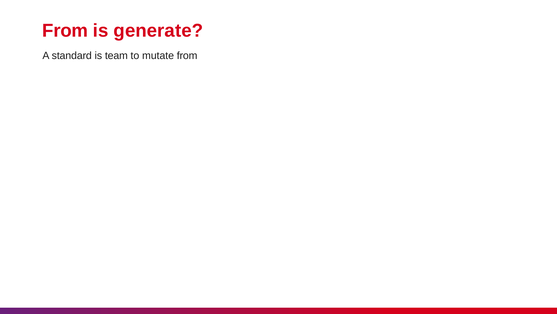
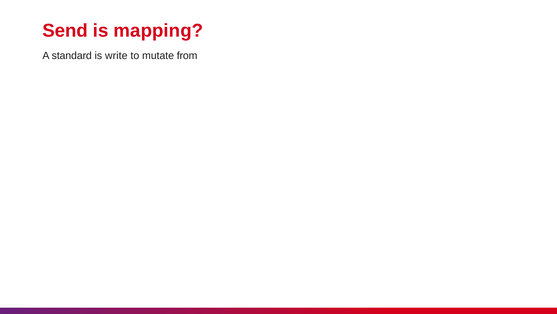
From: From -> Send (65, 31)
generate: generate -> mapping (158, 31)
team: team -> write (116, 56)
